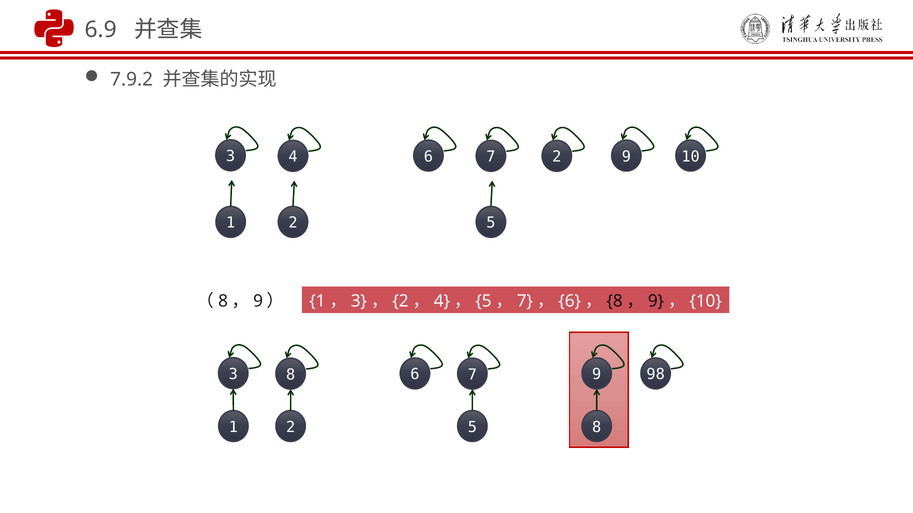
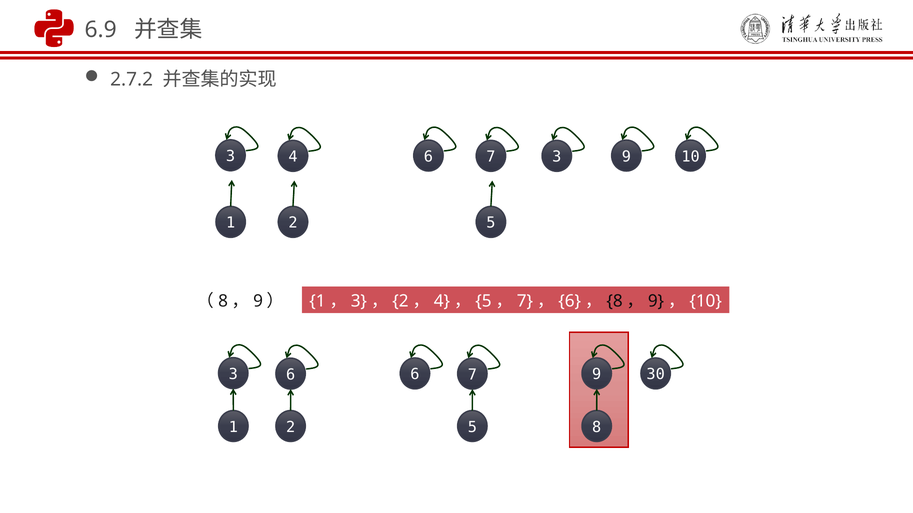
7.9.2: 7.9.2 -> 2.7.2 (132, 80)
7 2: 2 -> 3 (557, 157)
3 8: 8 -> 6 (291, 375)
98: 98 -> 30 (656, 375)
